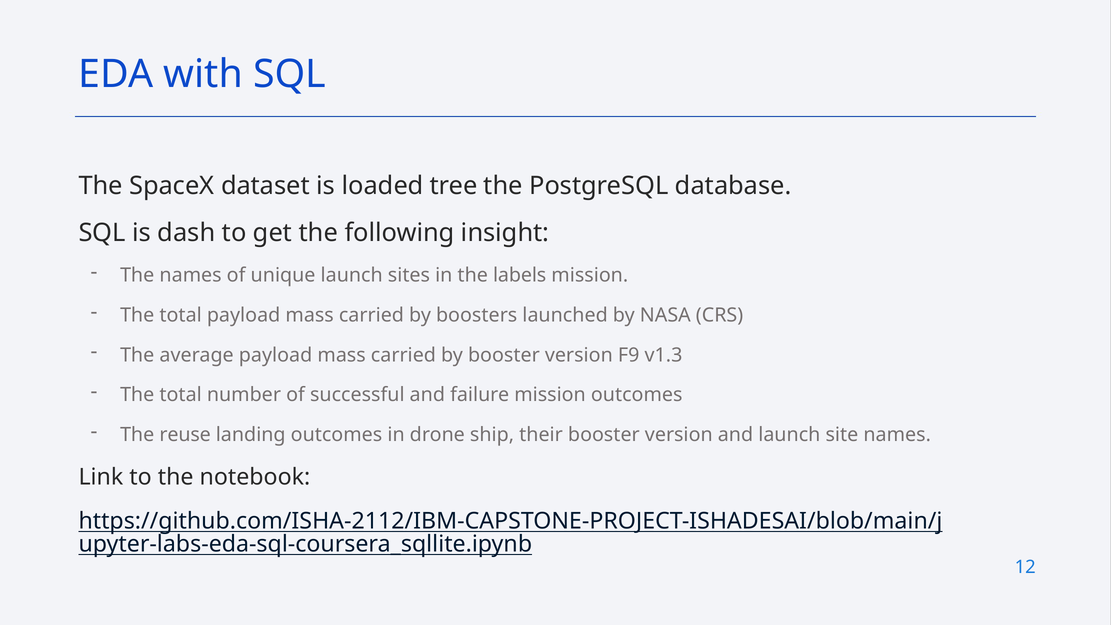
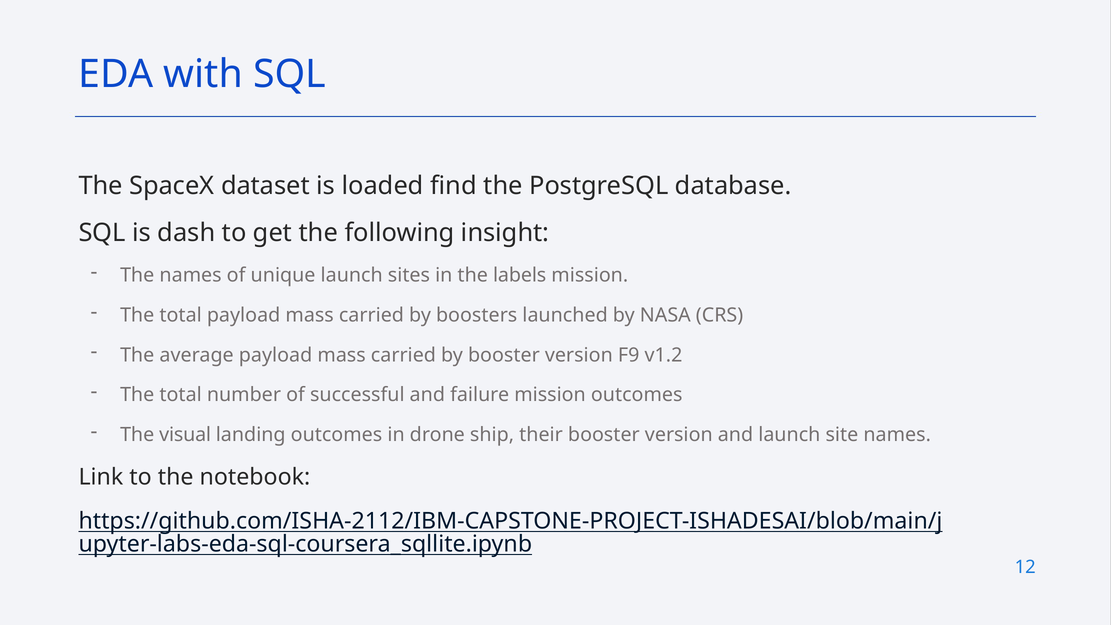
tree: tree -> find (453, 186)
v1.3: v1.3 -> v1.2 (663, 355)
reuse: reuse -> visual (185, 435)
